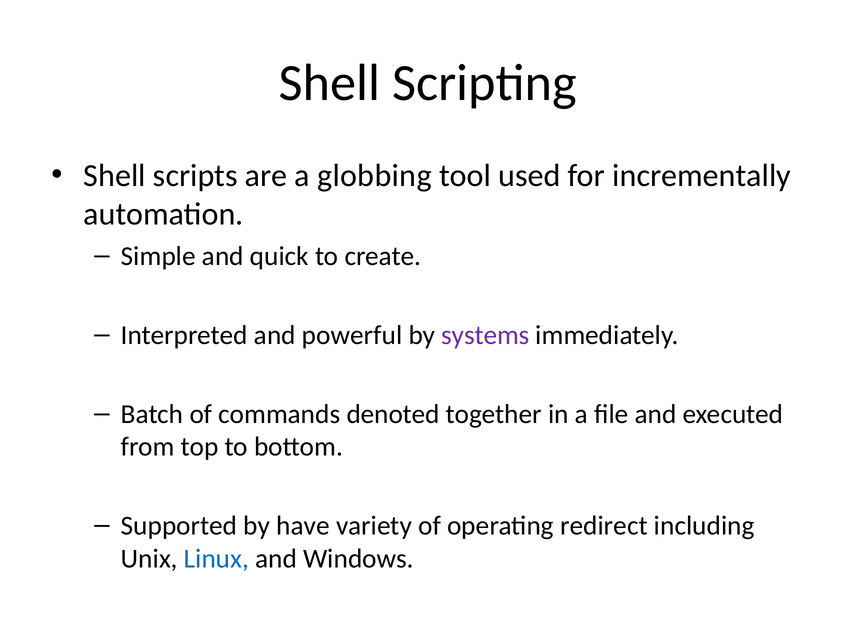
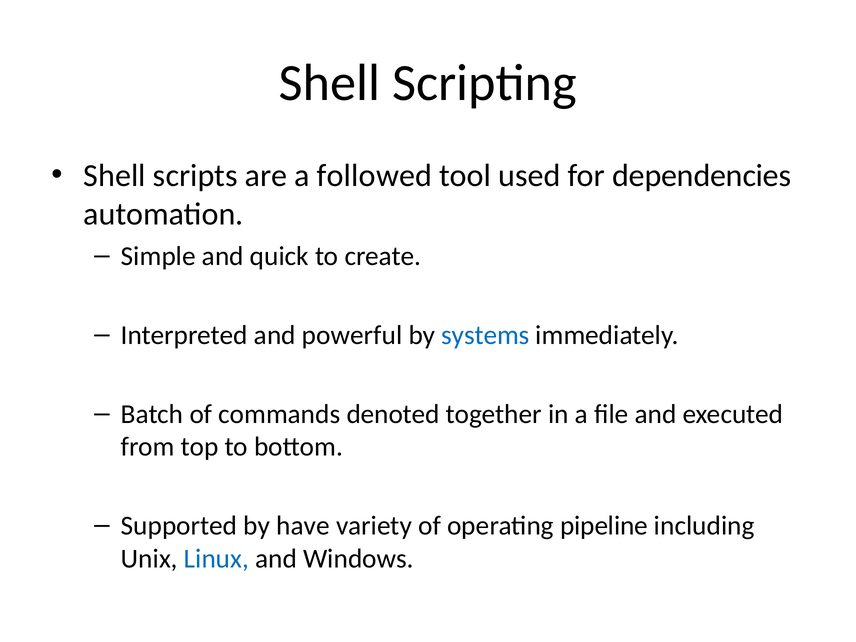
globbing: globbing -> followed (375, 176)
incrementally: incrementally -> dependencies (702, 176)
systems colour: purple -> blue (485, 335)
redirect: redirect -> pipeline (604, 526)
